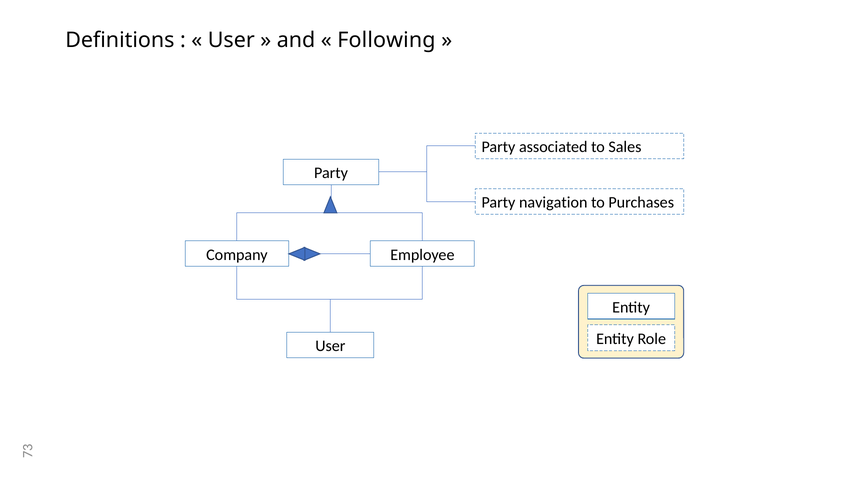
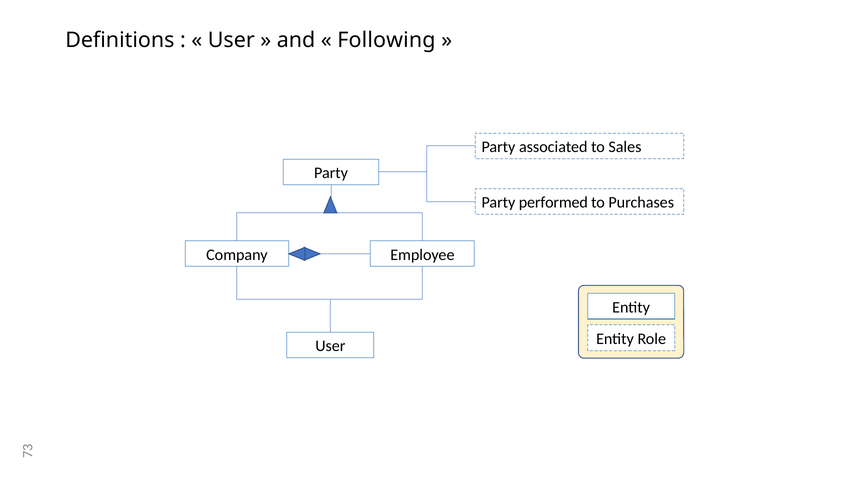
navigation: navigation -> performed (553, 202)
